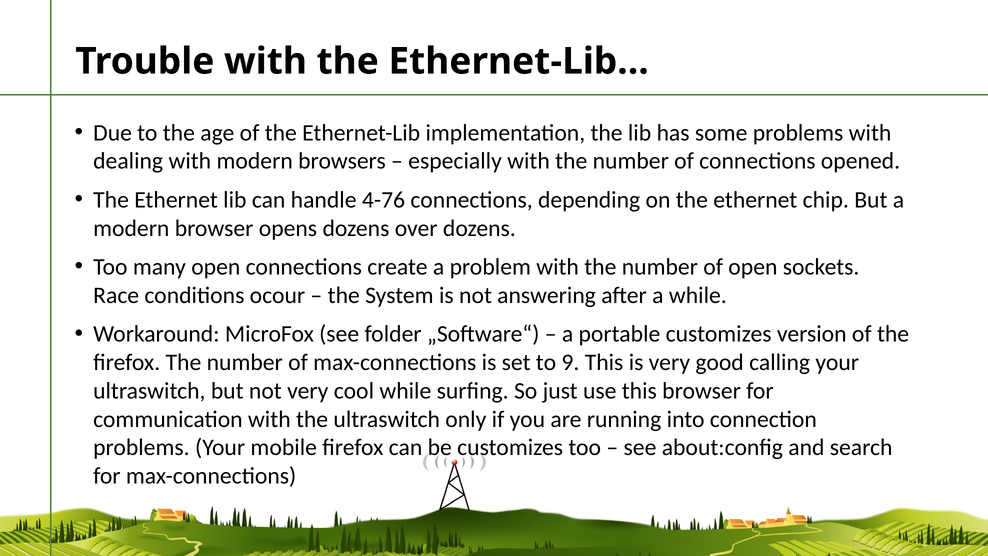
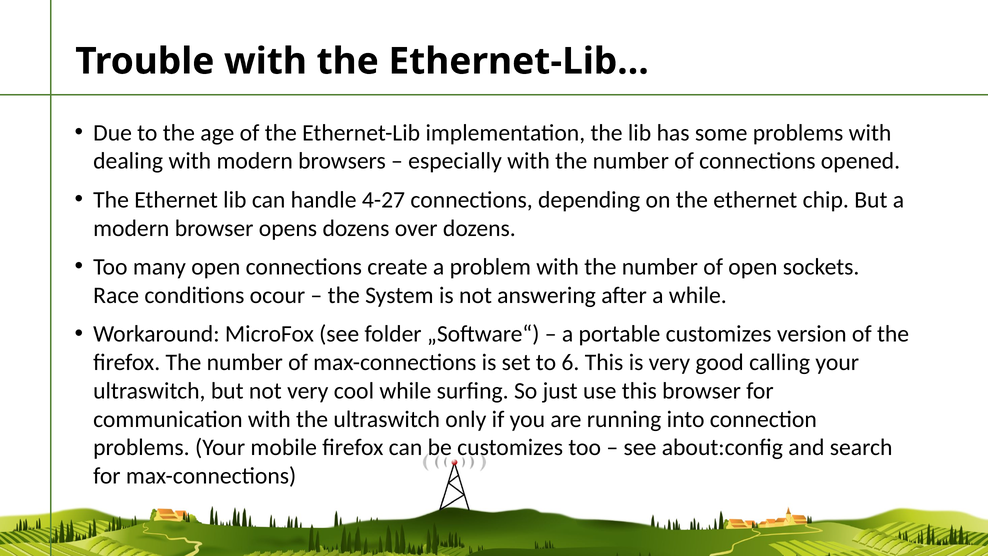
4-76: 4-76 -> 4-27 (384, 200)
9: 9 -> 6 (570, 362)
